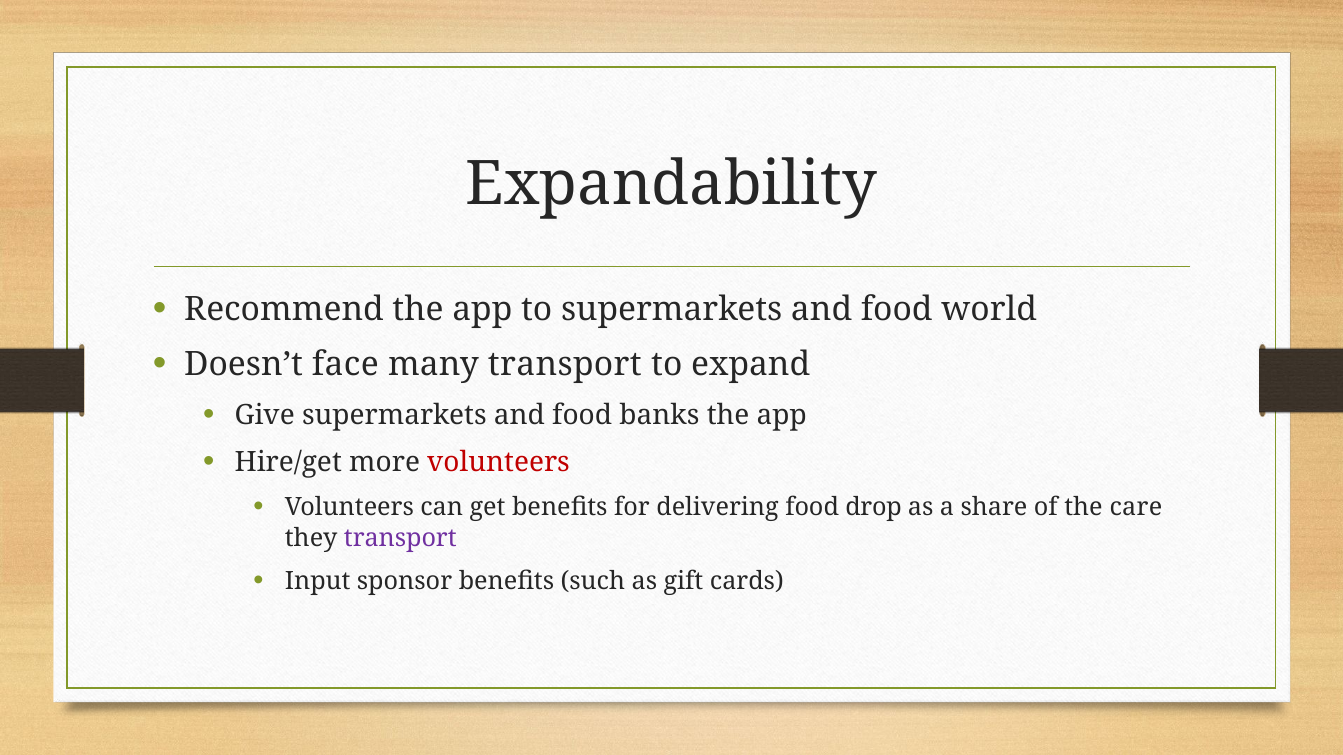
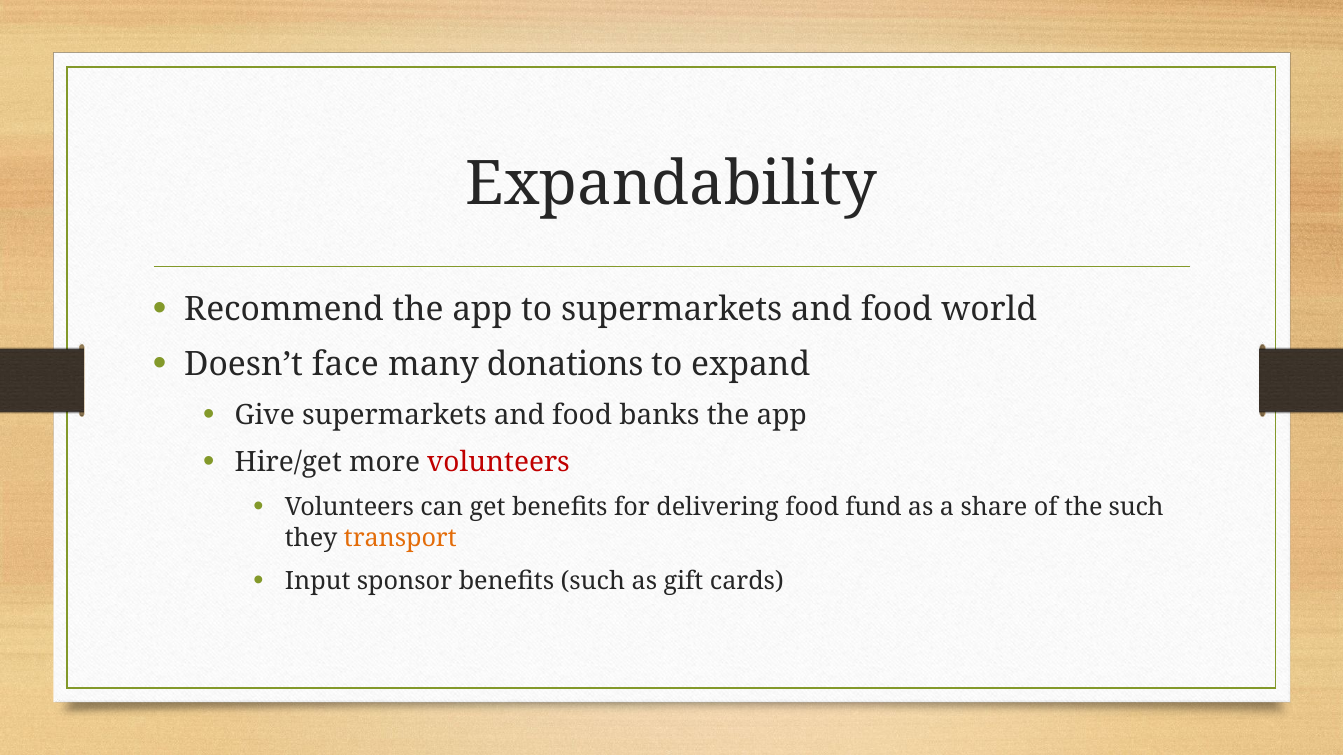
many transport: transport -> donations (565, 365)
drop: drop -> fund (874, 508)
the care: care -> such (1136, 508)
transport colour: purple -> orange (400, 538)
